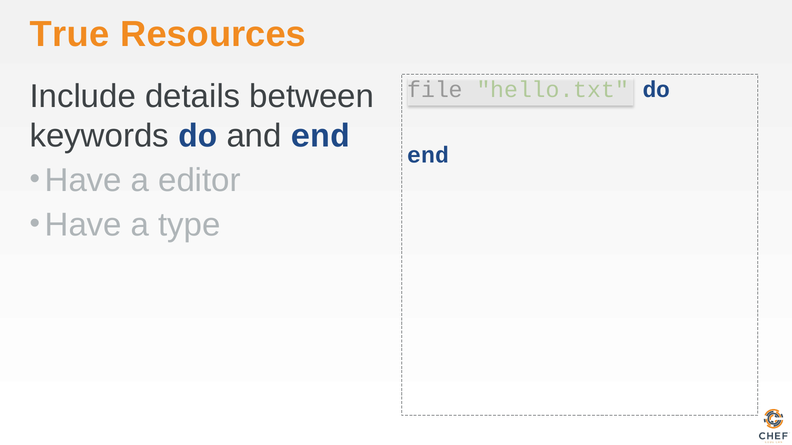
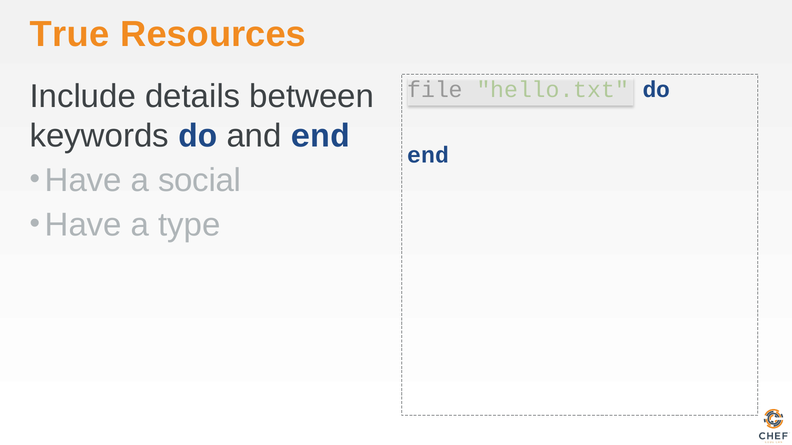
editor: editor -> social (200, 180)
